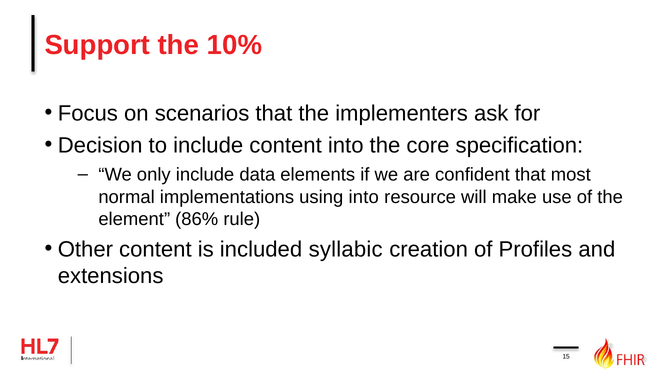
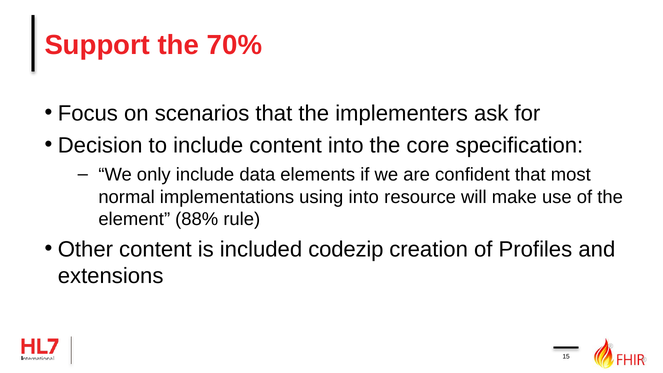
10%: 10% -> 70% (235, 45)
86%: 86% -> 88% (197, 219)
syllabic: syllabic -> codezip (346, 249)
